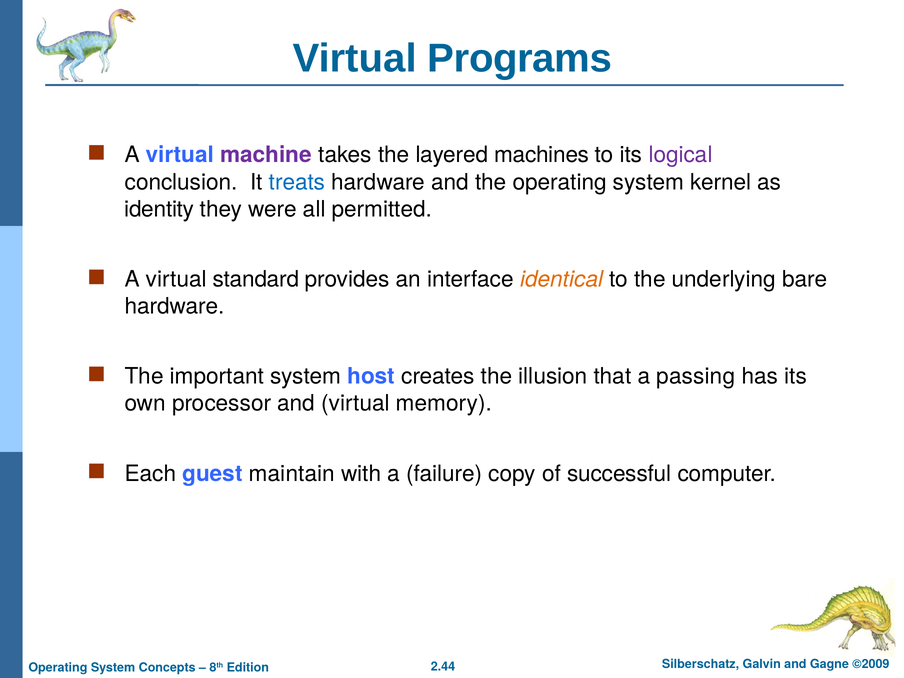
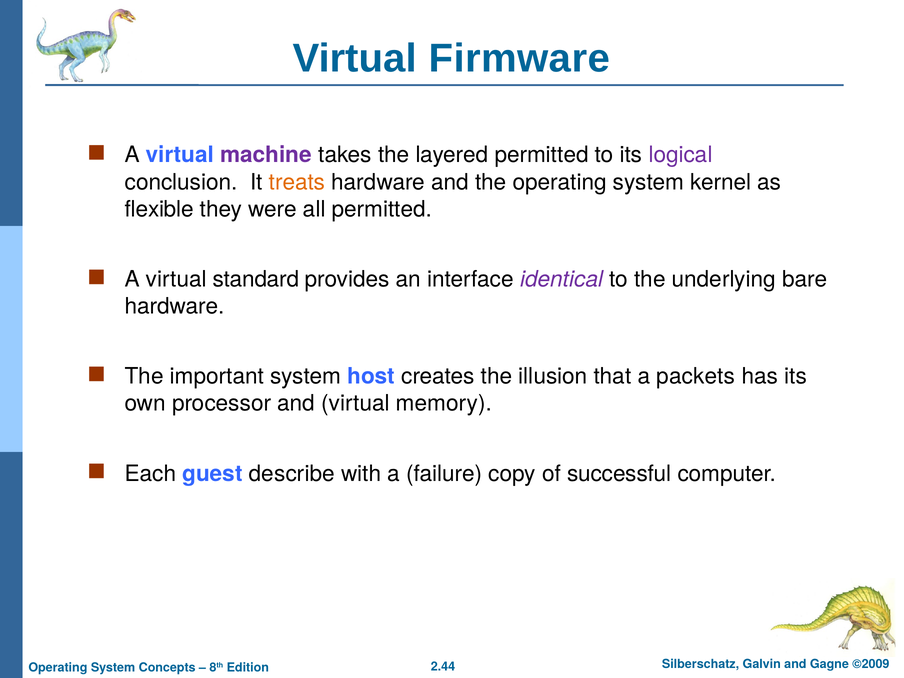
Programs: Programs -> Firmware (519, 59)
layered machines: machines -> permitted (542, 155)
treats colour: blue -> orange (297, 182)
identity: identity -> flexible (159, 209)
identical colour: orange -> purple (562, 279)
passing: passing -> packets (696, 376)
maintain: maintain -> describe (292, 474)
